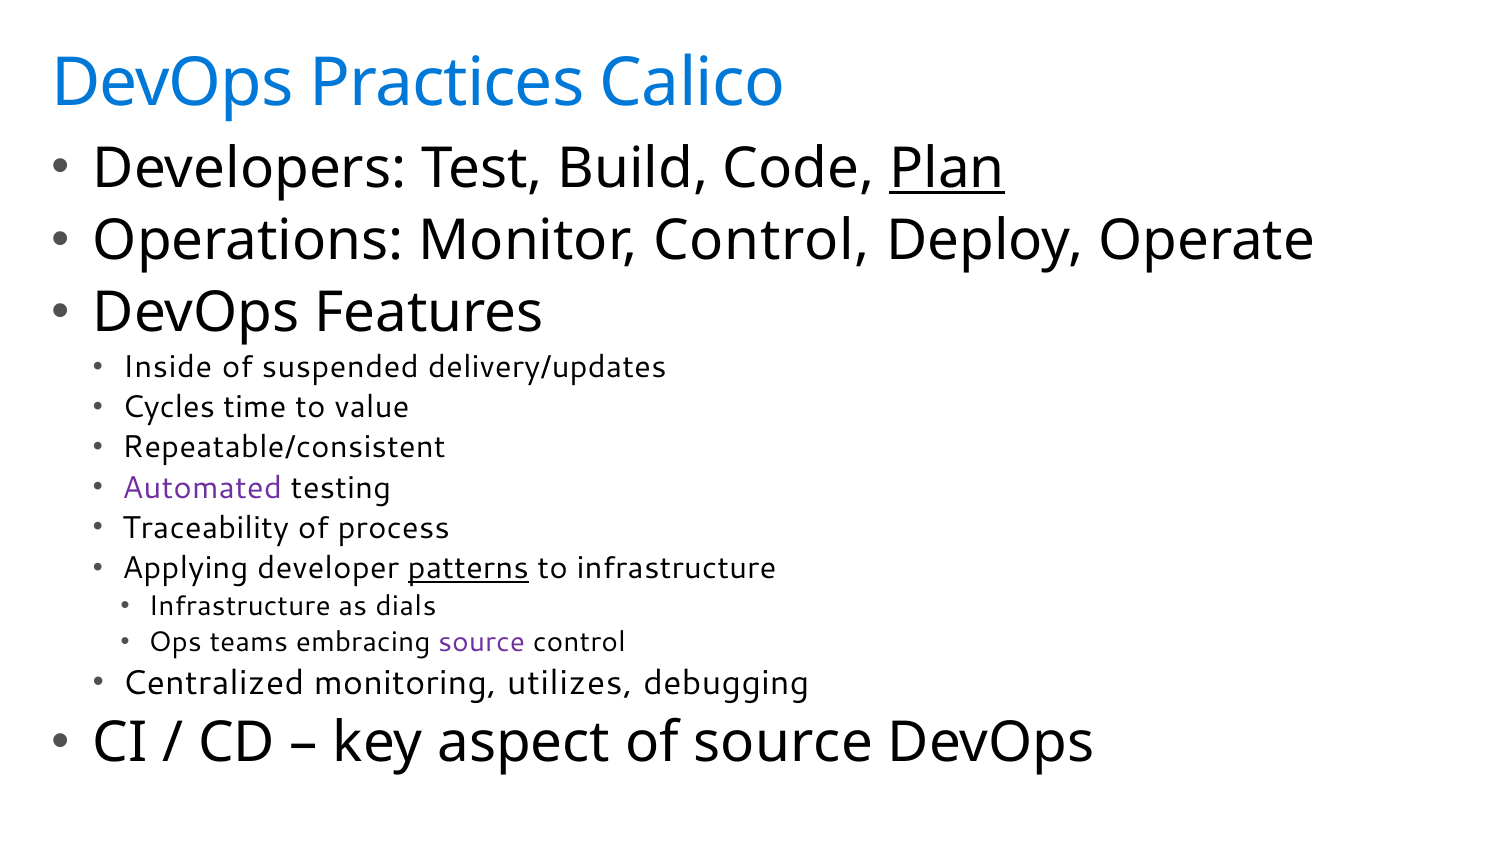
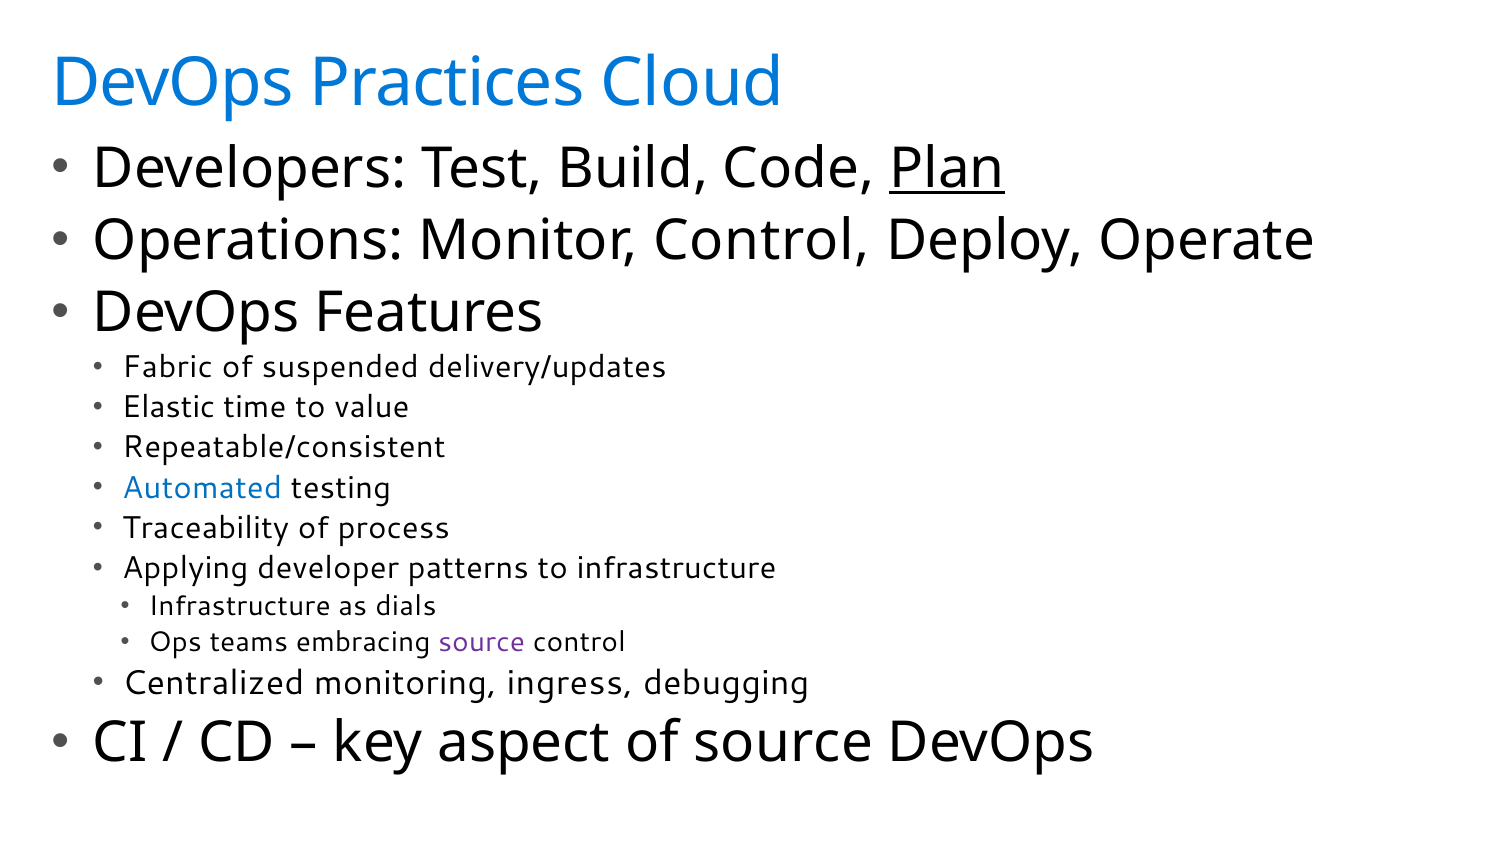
Calico: Calico -> Cloud (692, 84)
Inside: Inside -> Fabric (168, 367)
Cycles: Cycles -> Elastic (168, 407)
Automated colour: purple -> blue (202, 488)
patterns underline: present -> none (468, 568)
utilizes: utilizes -> ingress (570, 683)
